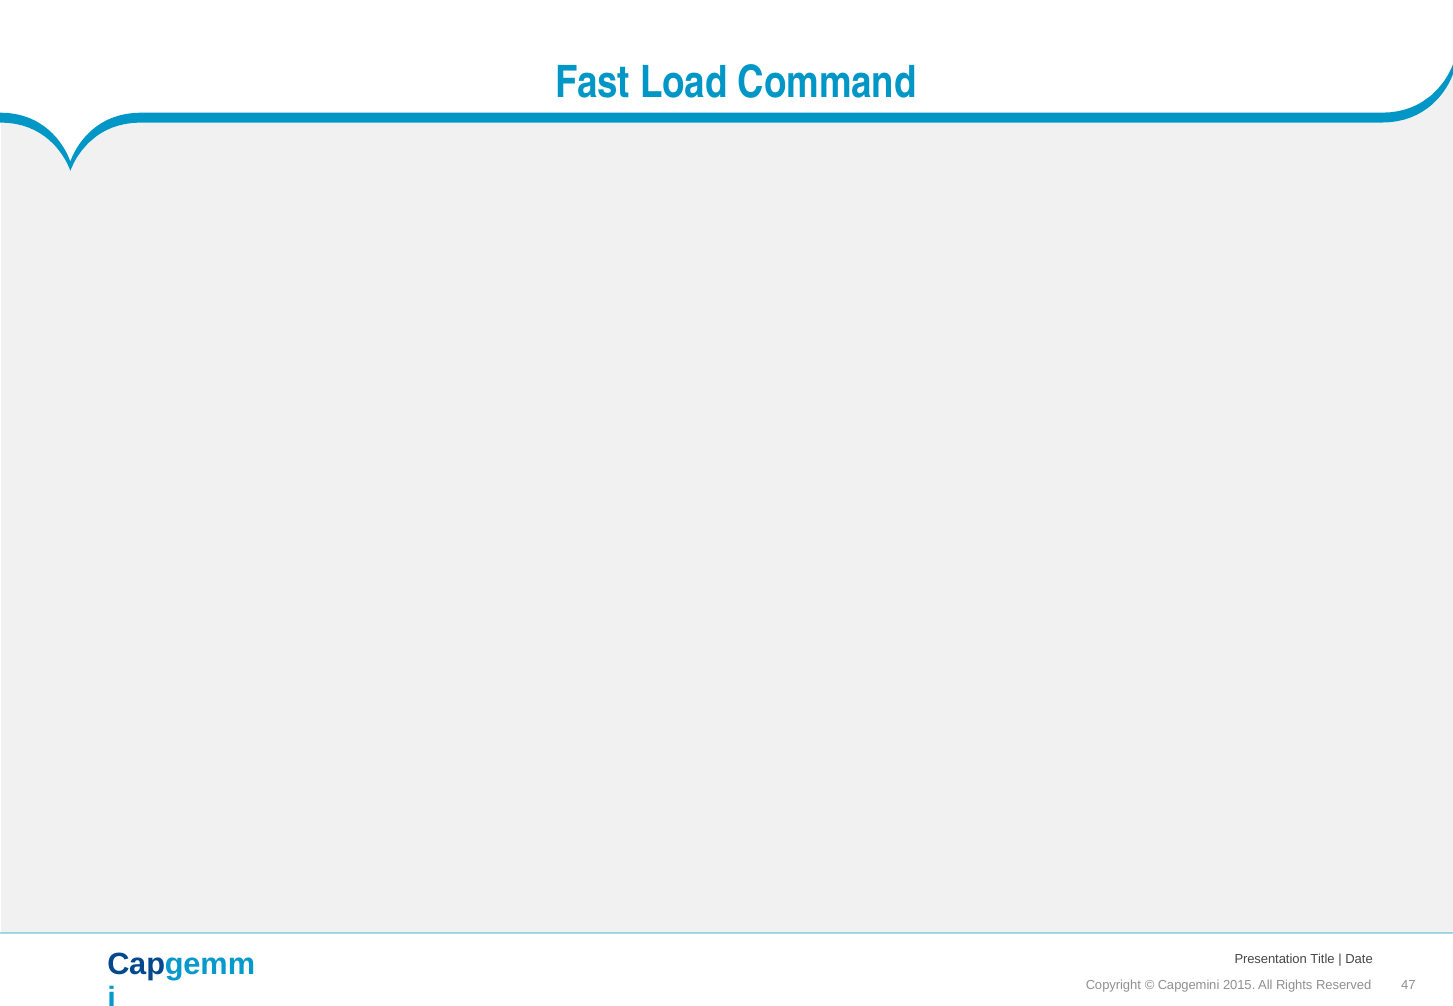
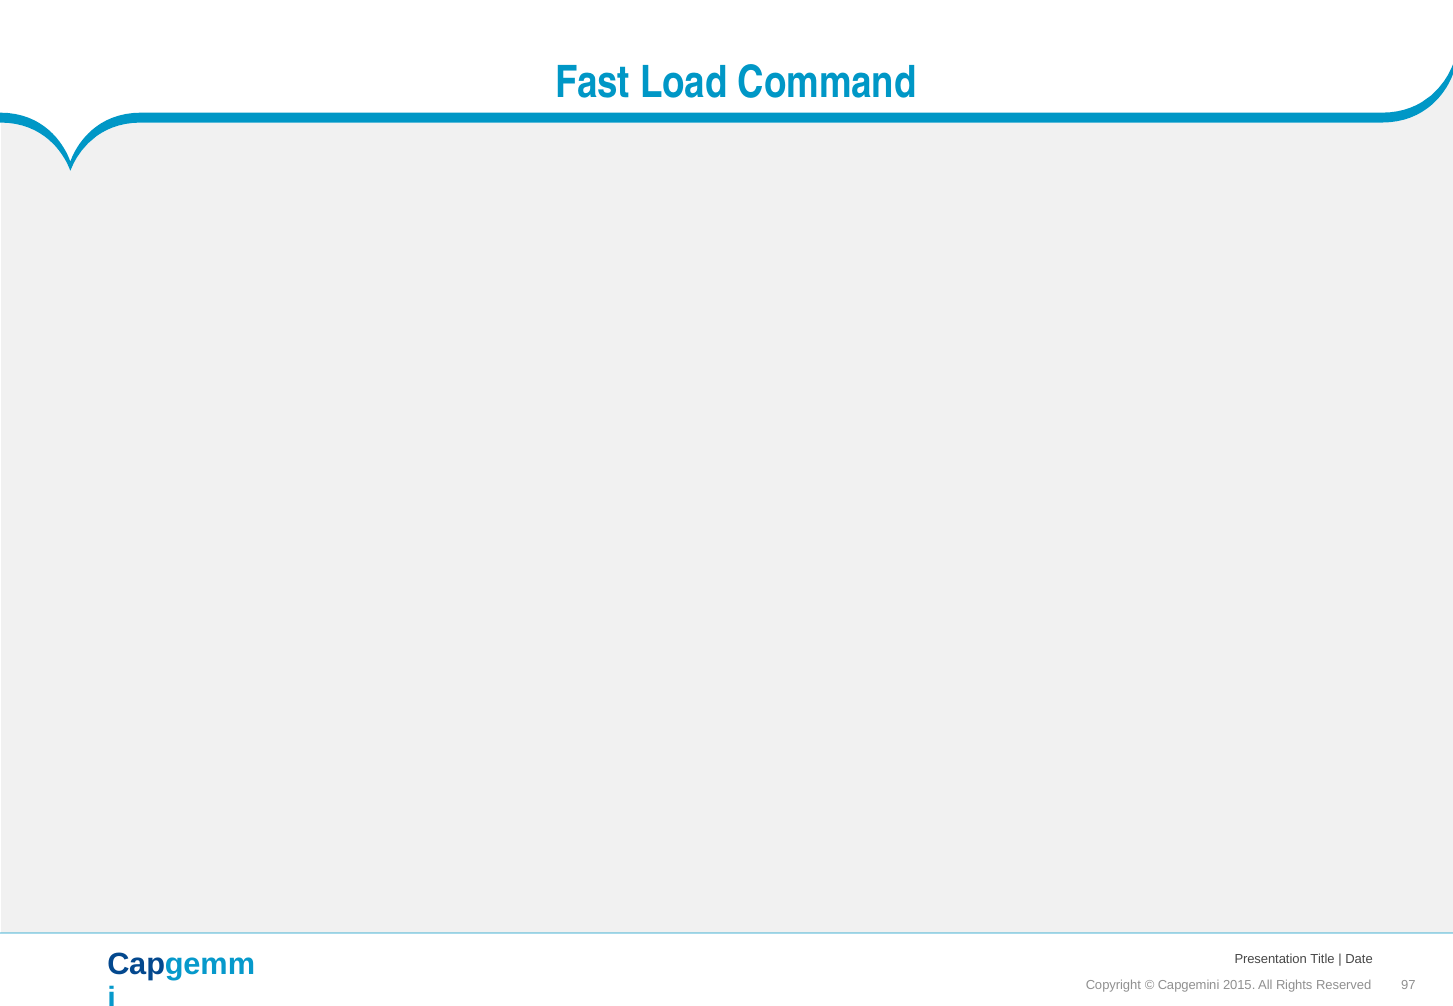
47: 47 -> 97 (1408, 985)
